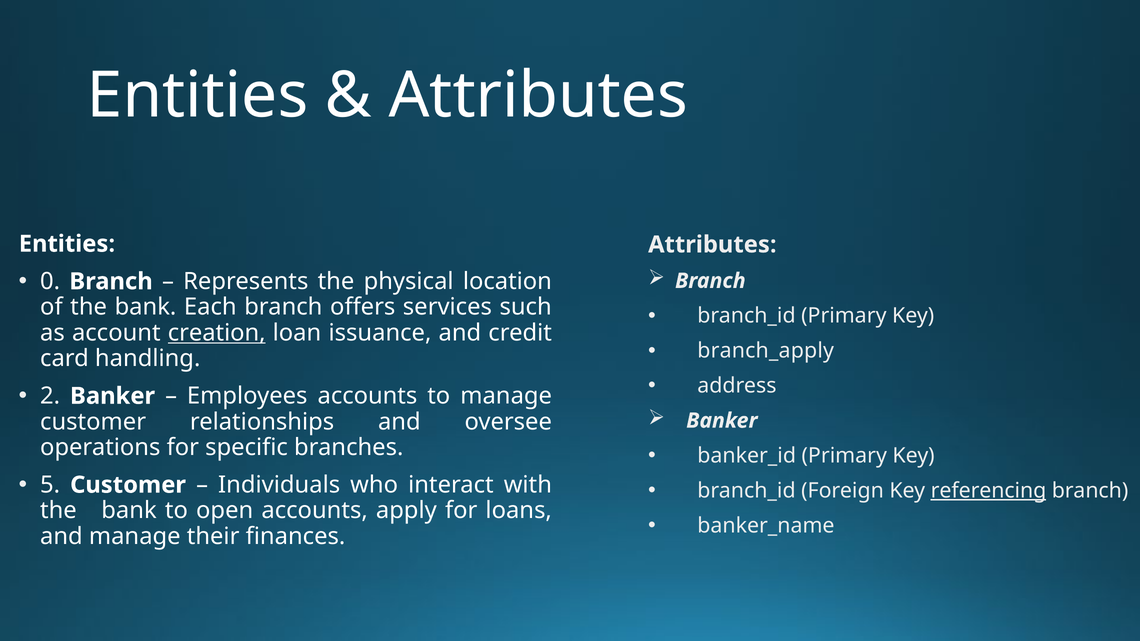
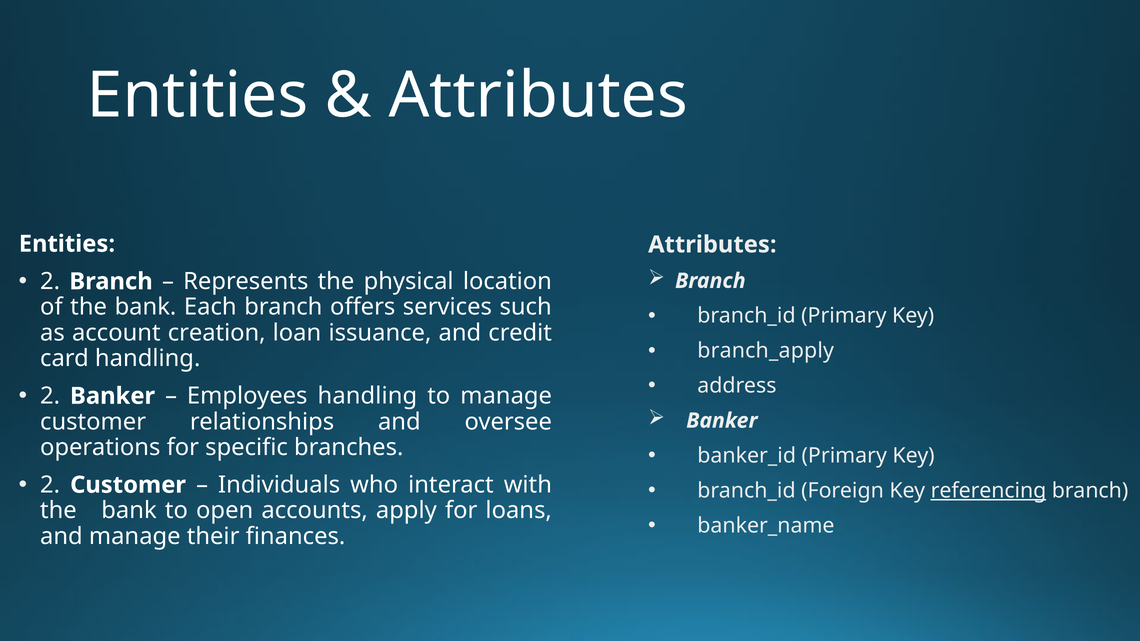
0: 0 -> 2 (50, 282)
creation underline: present -> none (217, 333)
Employees accounts: accounts -> handling (367, 396)
5: 5 -> 2 (50, 485)
